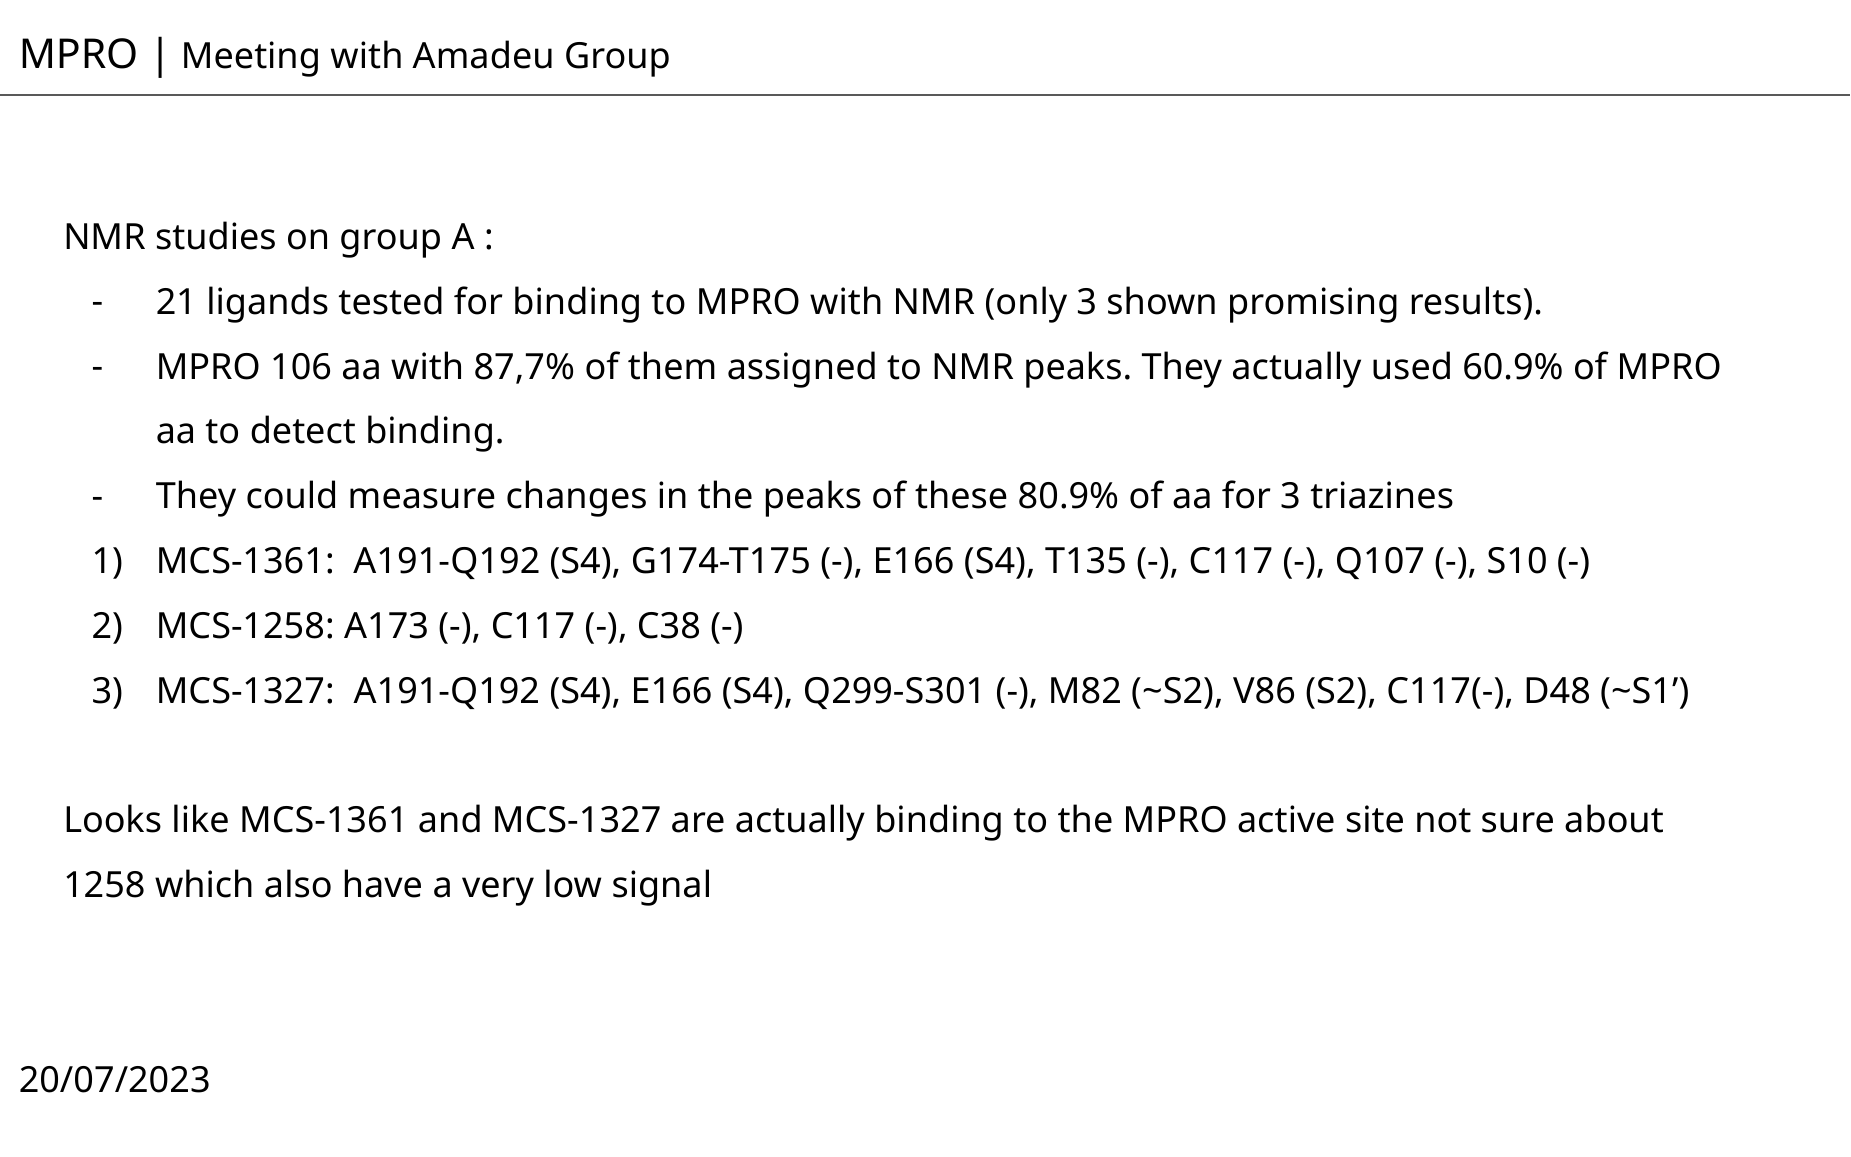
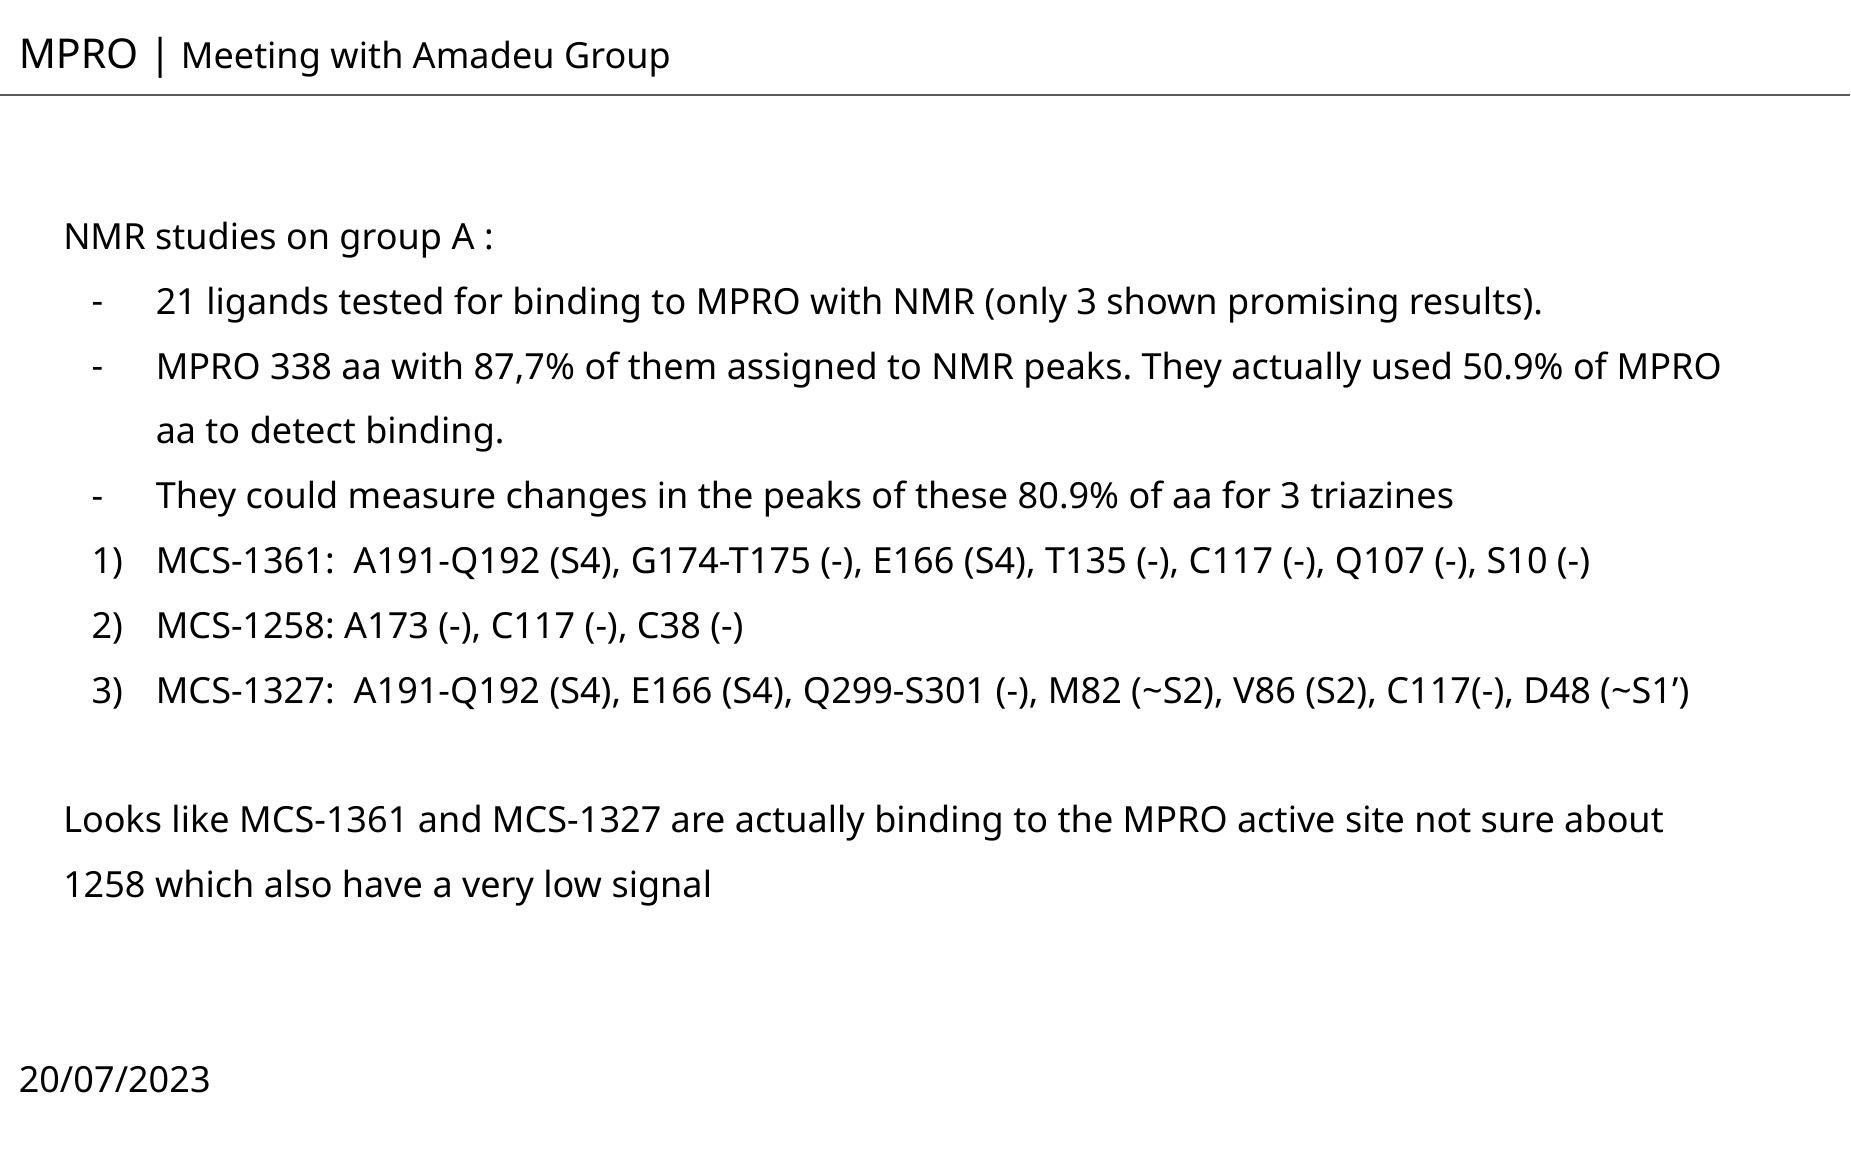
106: 106 -> 338 (301, 367)
60.9%: 60.9% -> 50.9% (1513, 367)
